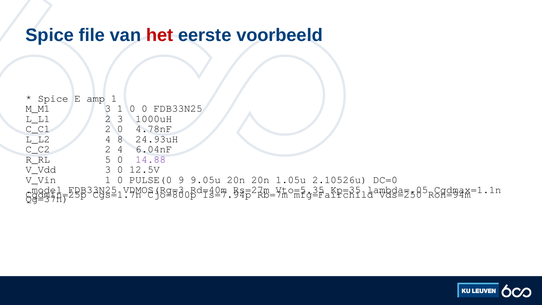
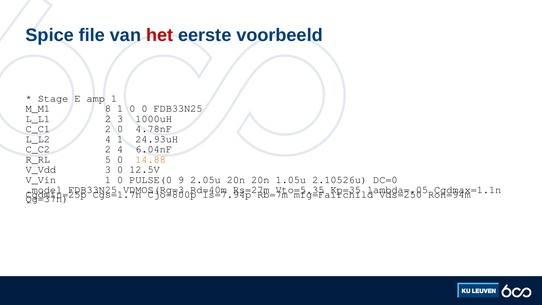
Spice: Spice -> Stage (53, 98)
M_M1 3: 3 -> 8 (108, 109)
4 8: 8 -> 1 (120, 139)
14.88 colour: purple -> orange (151, 159)
9.05u: 9.05u -> 2.05u (205, 180)
